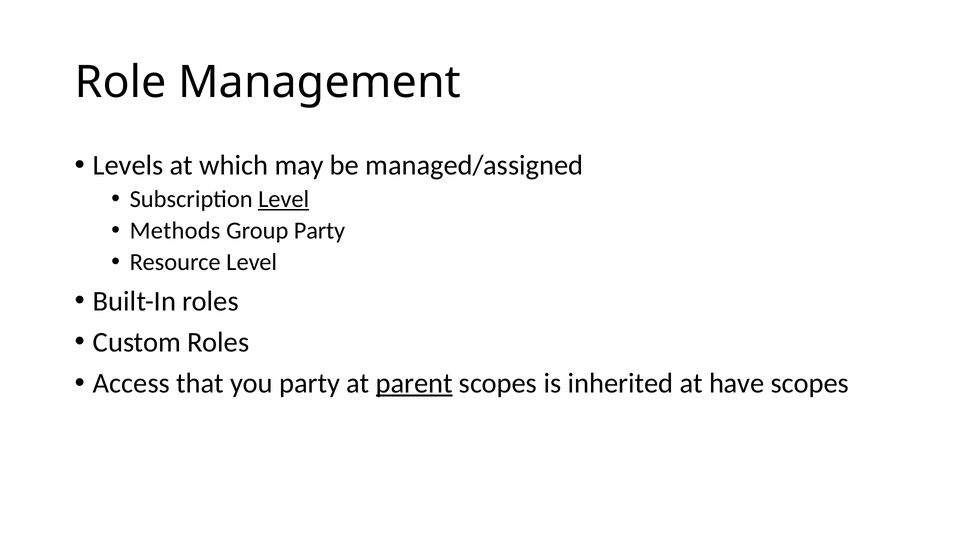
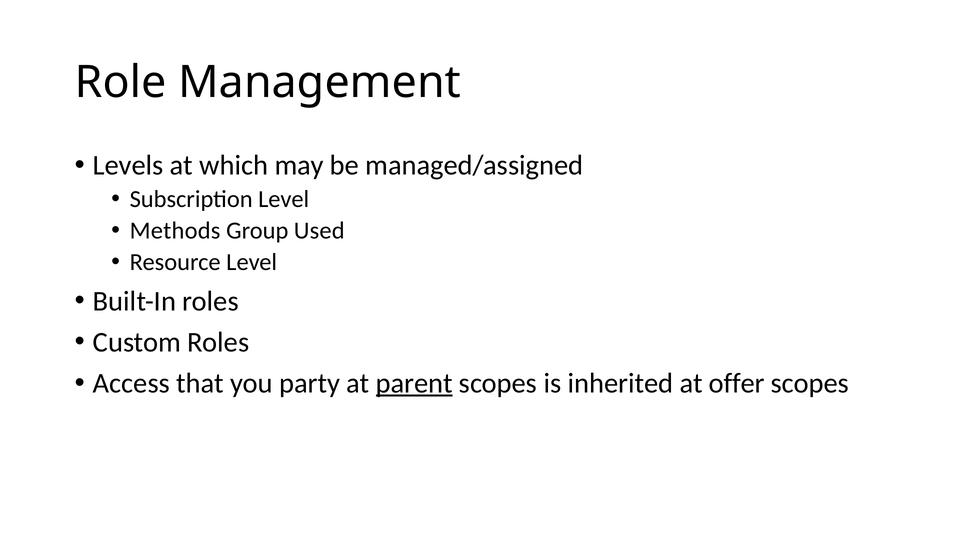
Level underline: present -> none (284, 199)
Group Party: Party -> Used (319, 231)
have: have -> offer (737, 383)
